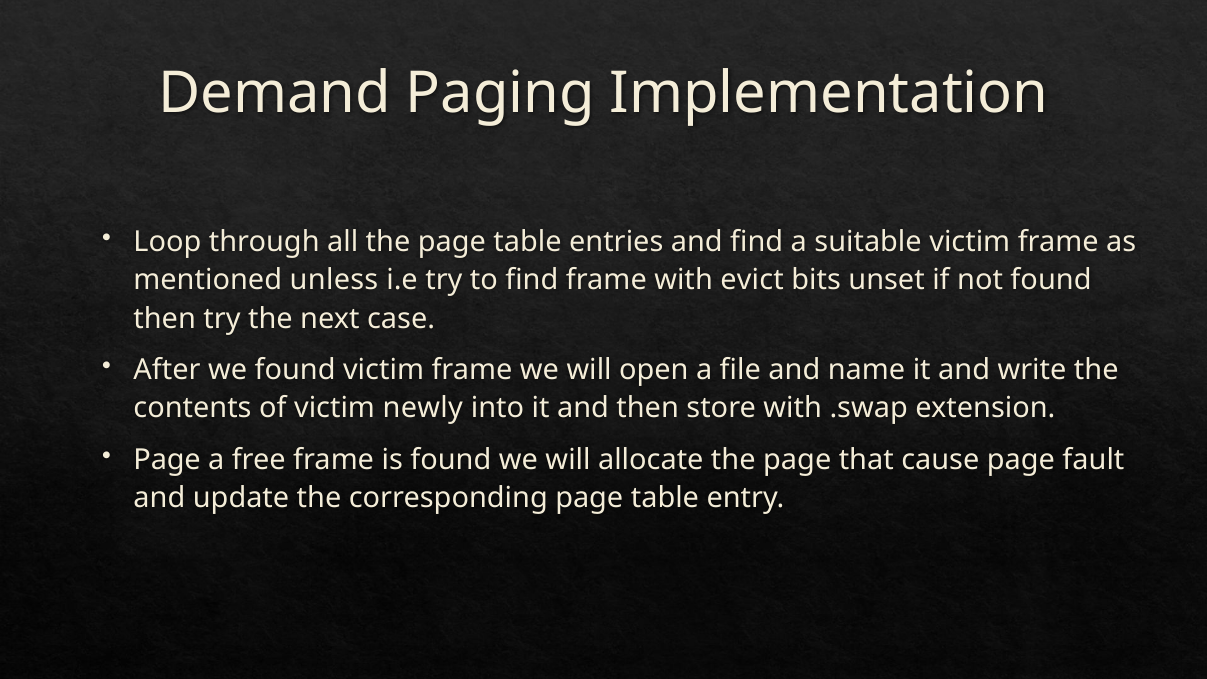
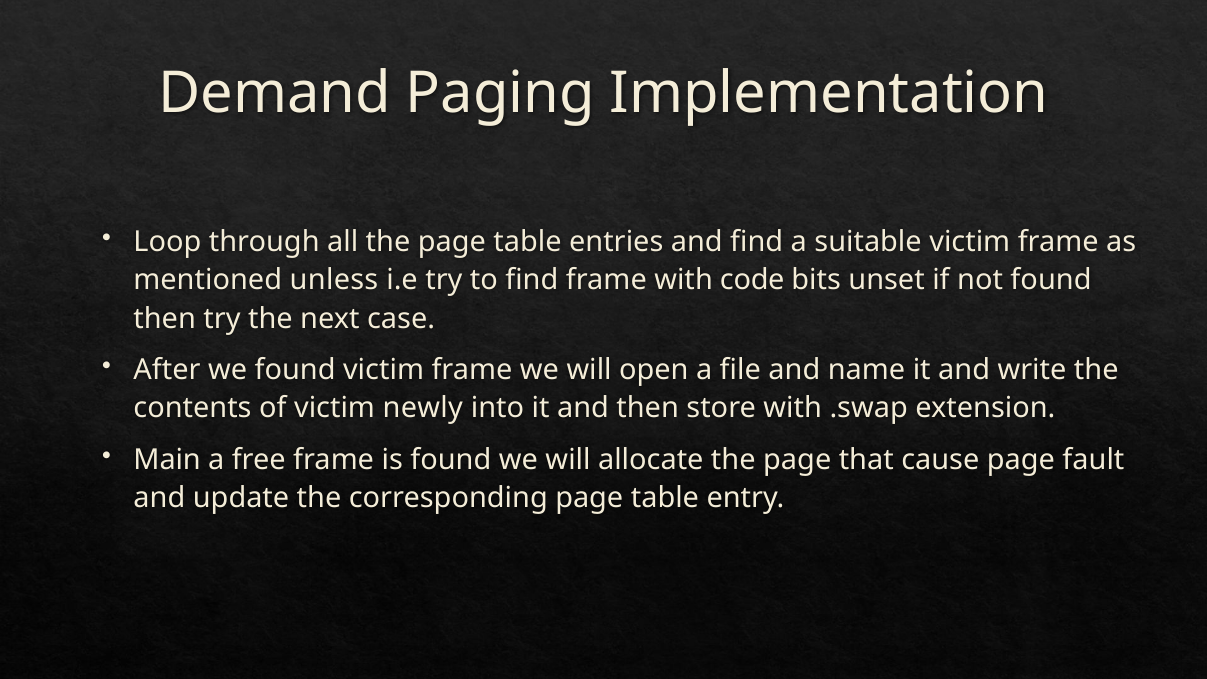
evict: evict -> code (752, 280)
Page: Page -> Main (167, 460)
